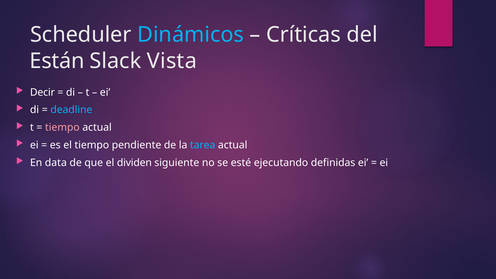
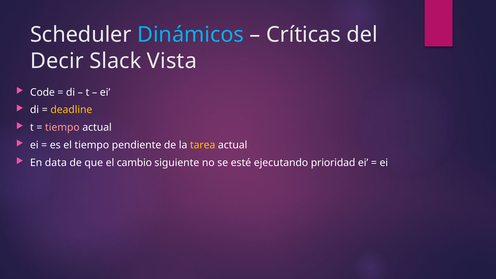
Están: Están -> Decir (57, 61)
Decir: Decir -> Code (42, 92)
deadline colour: light blue -> yellow (71, 110)
tarea colour: light blue -> yellow (203, 145)
dividen: dividen -> cambio (134, 163)
definidas: definidas -> prioridad (333, 163)
